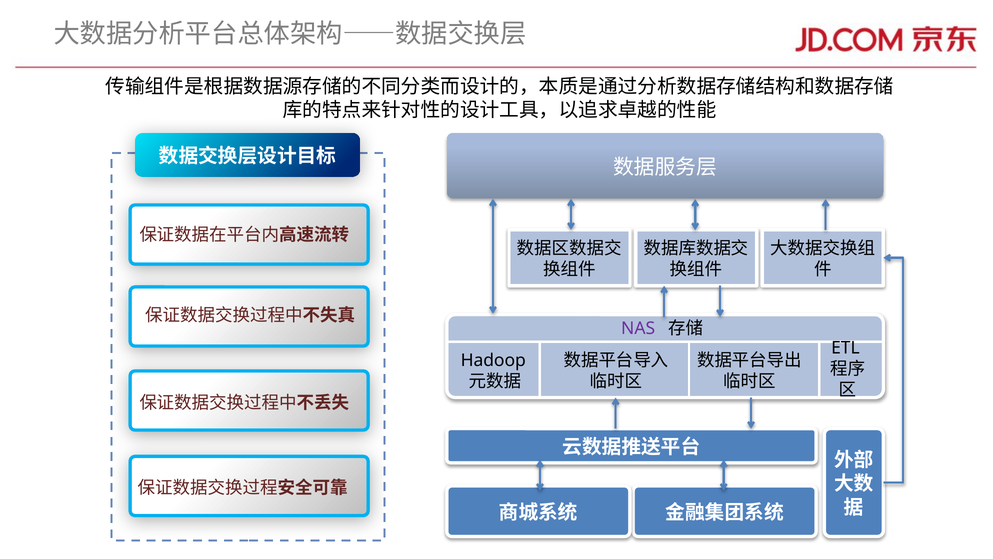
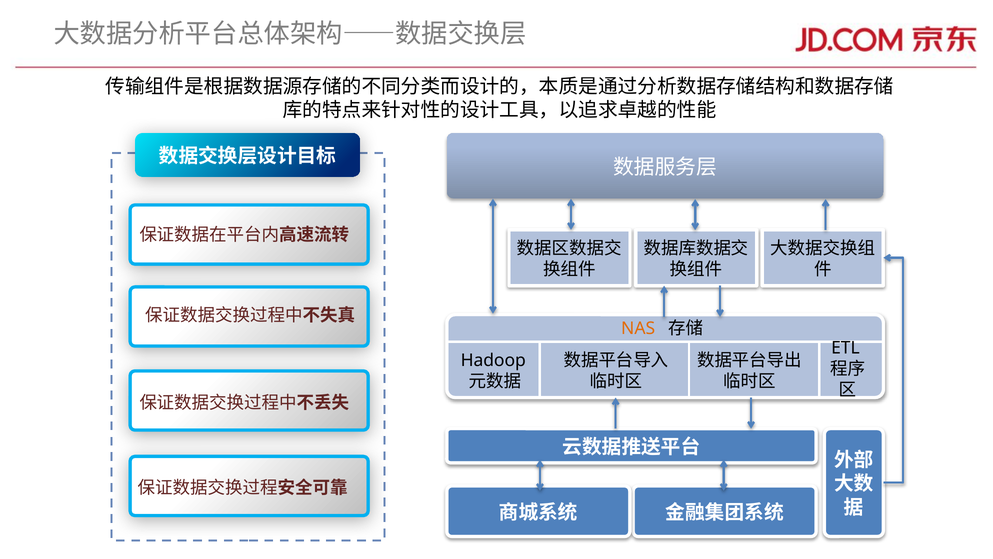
NAS colour: purple -> orange (638, 328)
